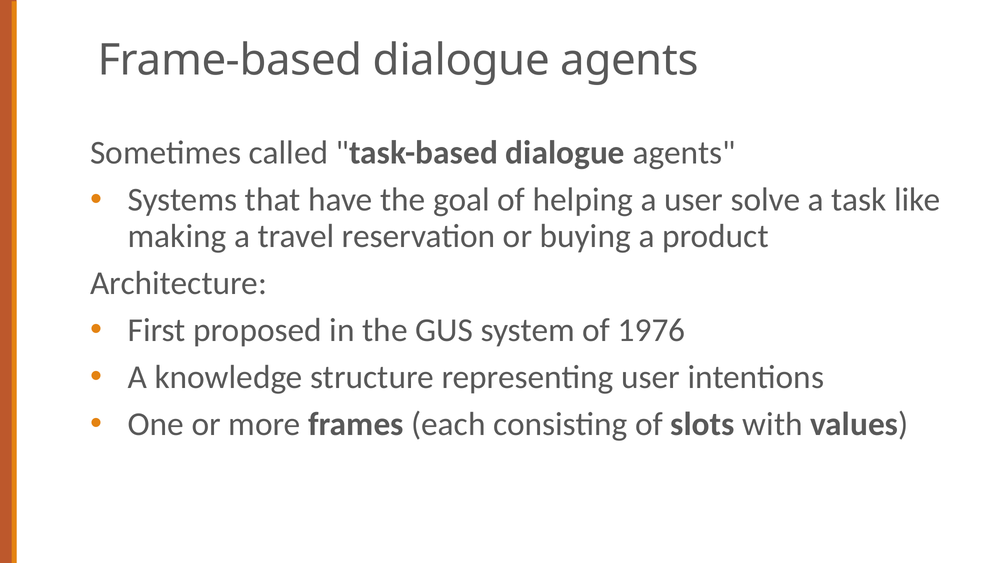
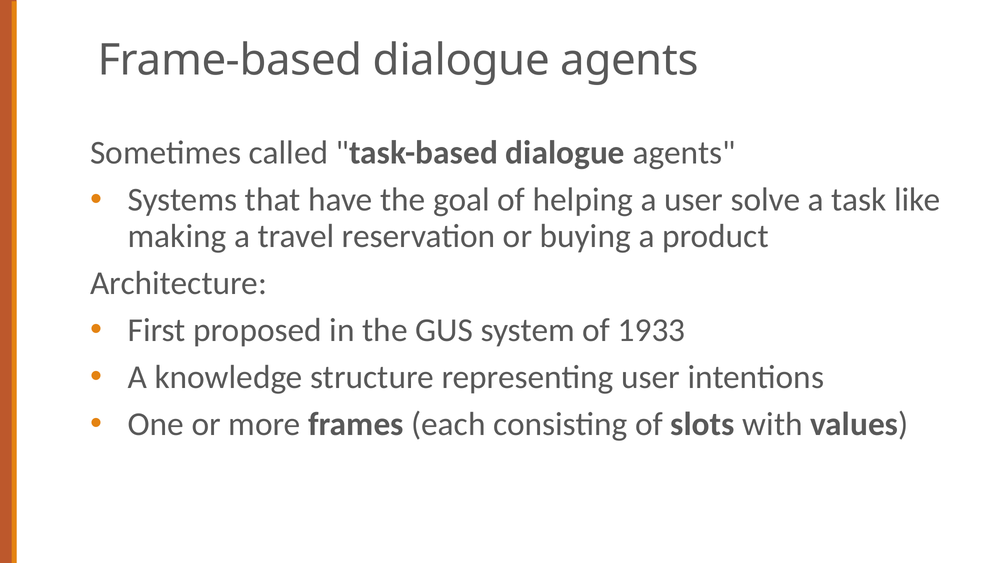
1976: 1976 -> 1933 (652, 330)
